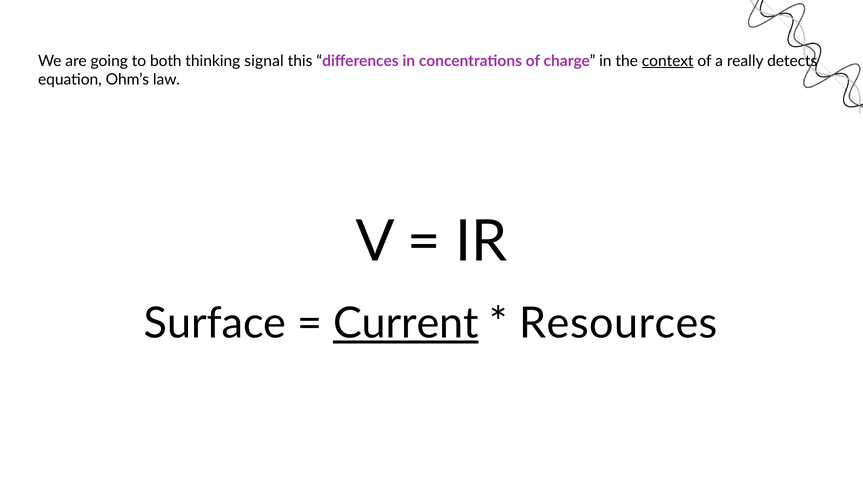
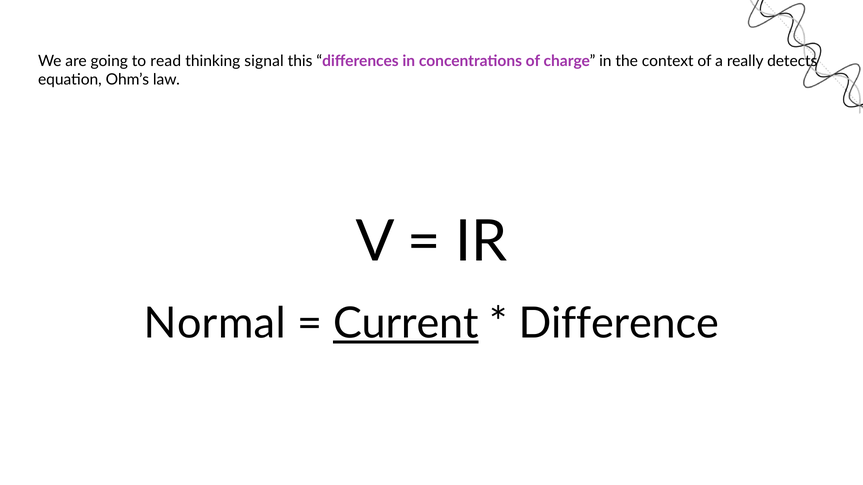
both: both -> read (166, 61)
context underline: present -> none (668, 61)
Surface: Surface -> Normal (215, 324)
Resources: Resources -> Difference (619, 324)
